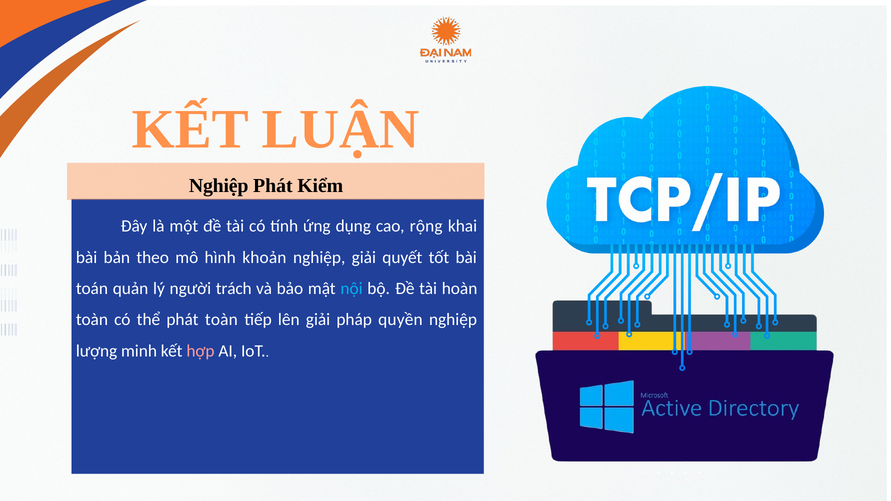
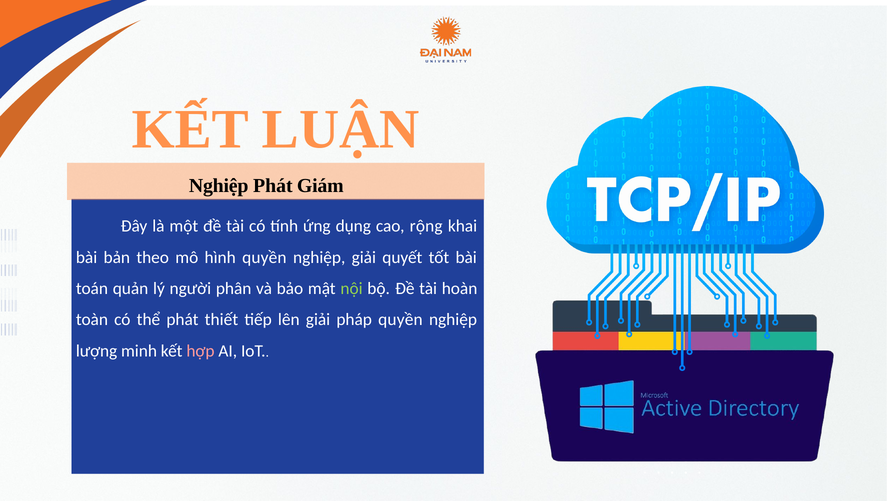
Kiểm: Kiểm -> Giám (320, 186)
hình khoản: khoản -> quyền (264, 257)
trách: trách -> phân (234, 289)
nội colour: light blue -> light green (352, 289)
phát toàn: toàn -> thiết (221, 320)
